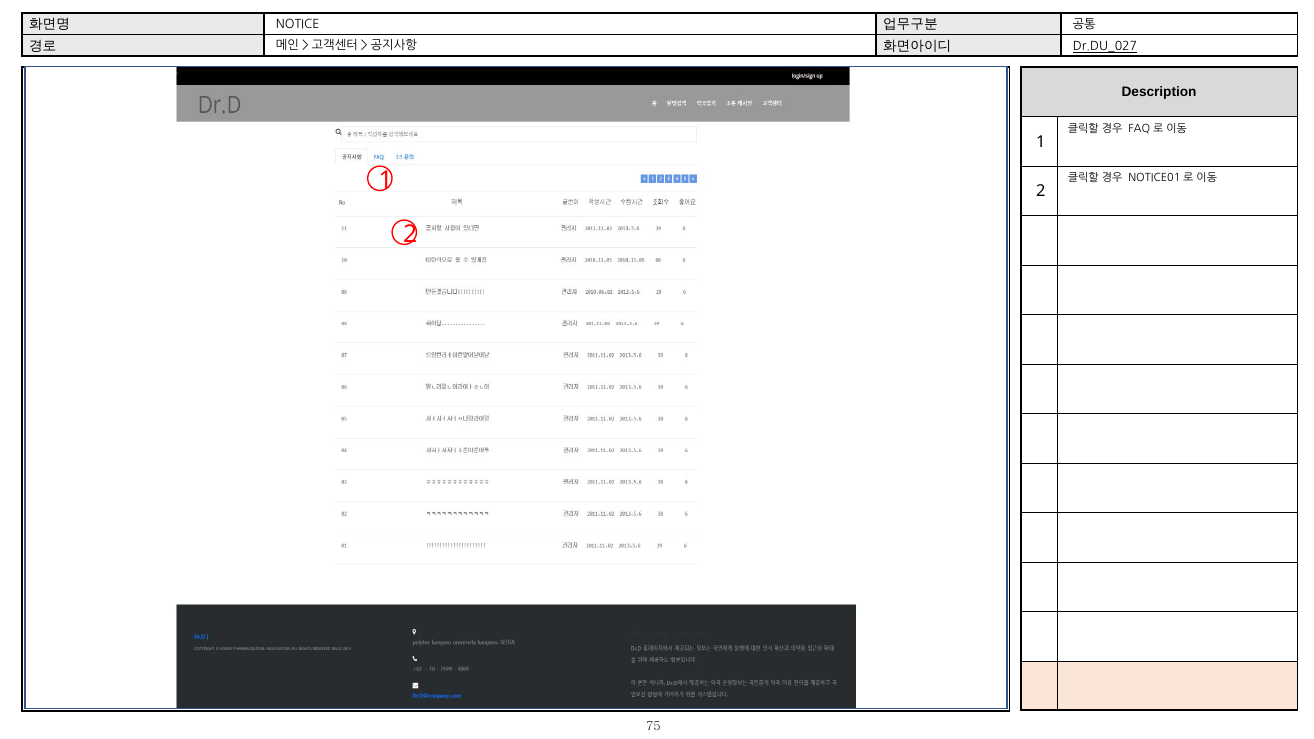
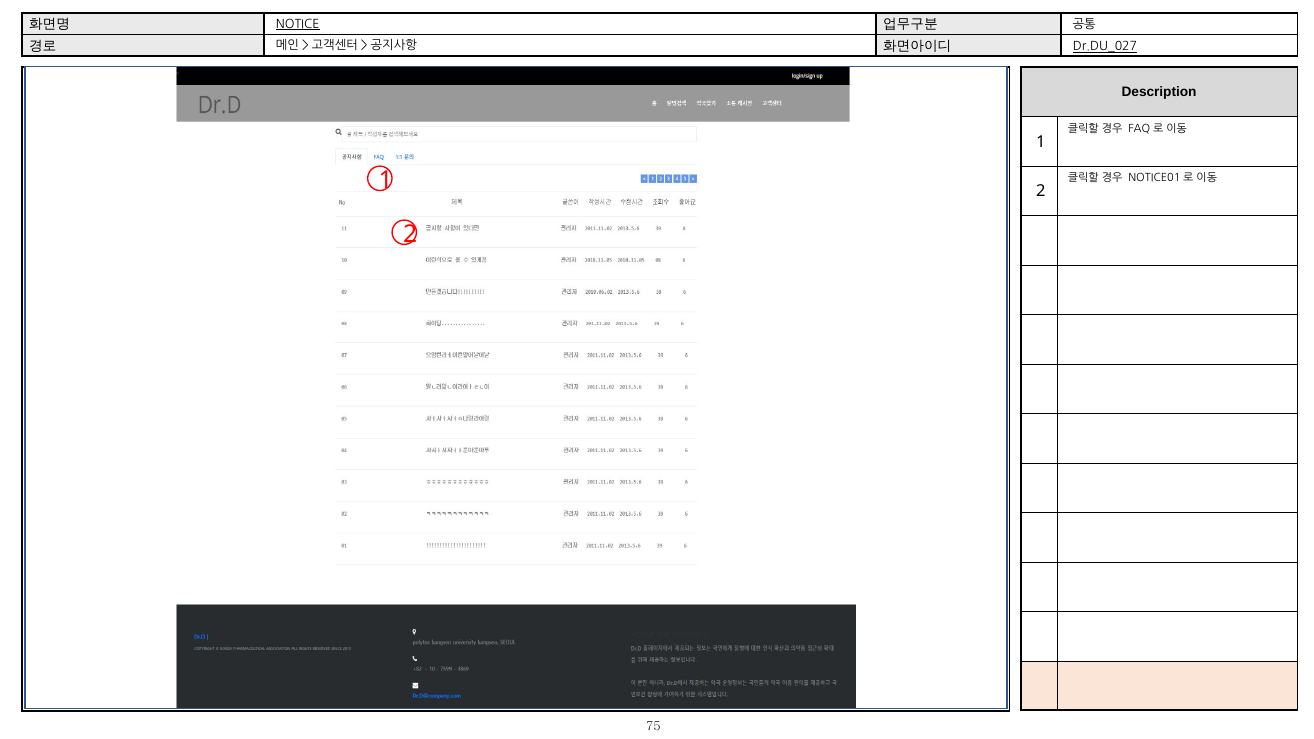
NOTICE underline: none -> present (298, 24)
